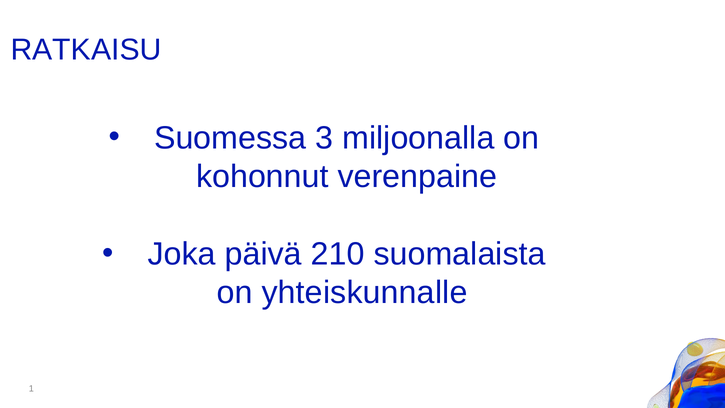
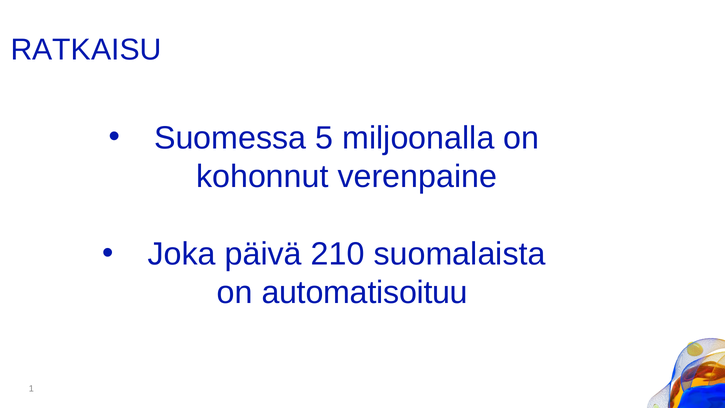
3: 3 -> 5 (324, 138)
yhteiskunnalle: yhteiskunnalle -> automatisoituu (365, 293)
